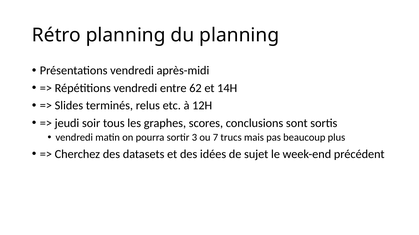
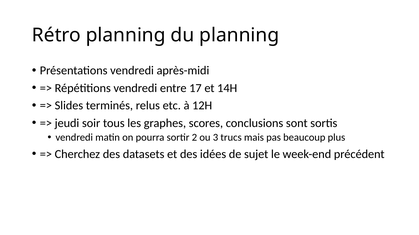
62: 62 -> 17 (195, 88)
3: 3 -> 2 (194, 138)
7: 7 -> 3 (215, 138)
